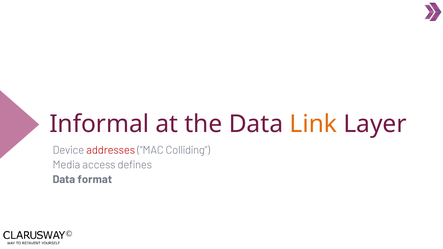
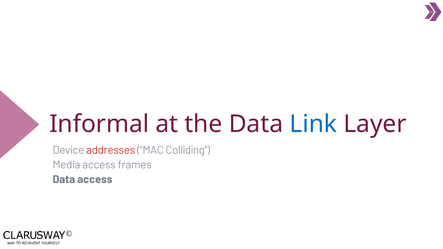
Link colour: orange -> blue (313, 124)
defines: defines -> frames (135, 165)
Data format: format -> access (95, 180)
